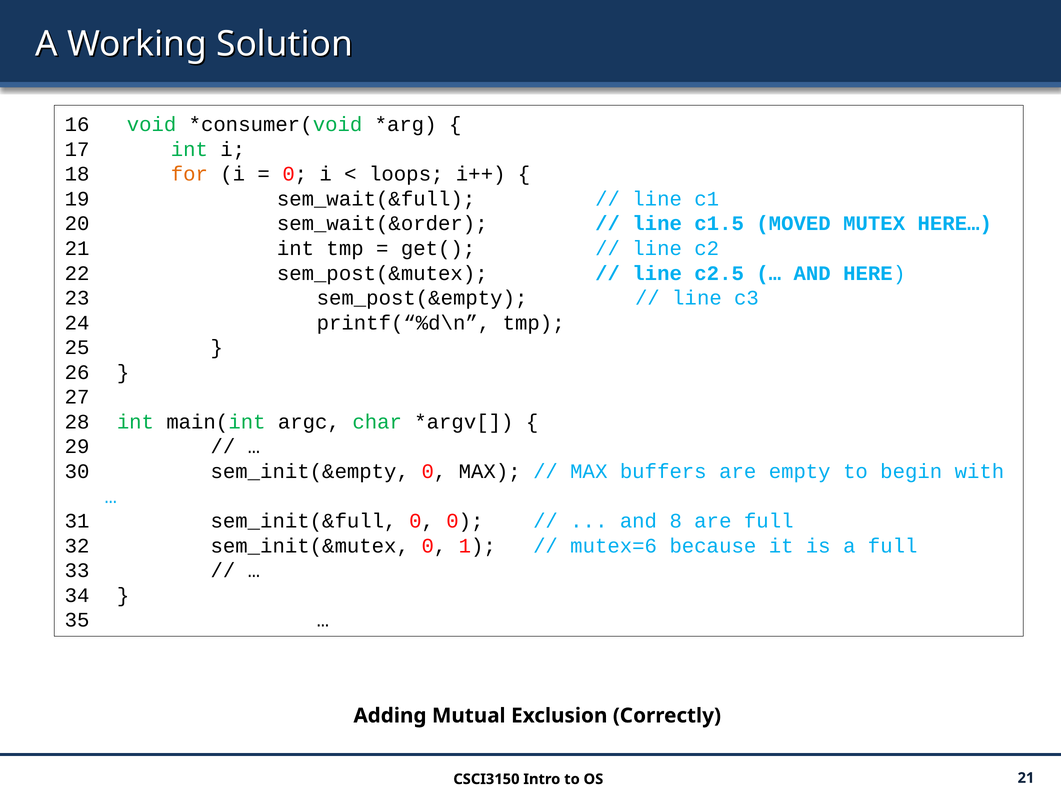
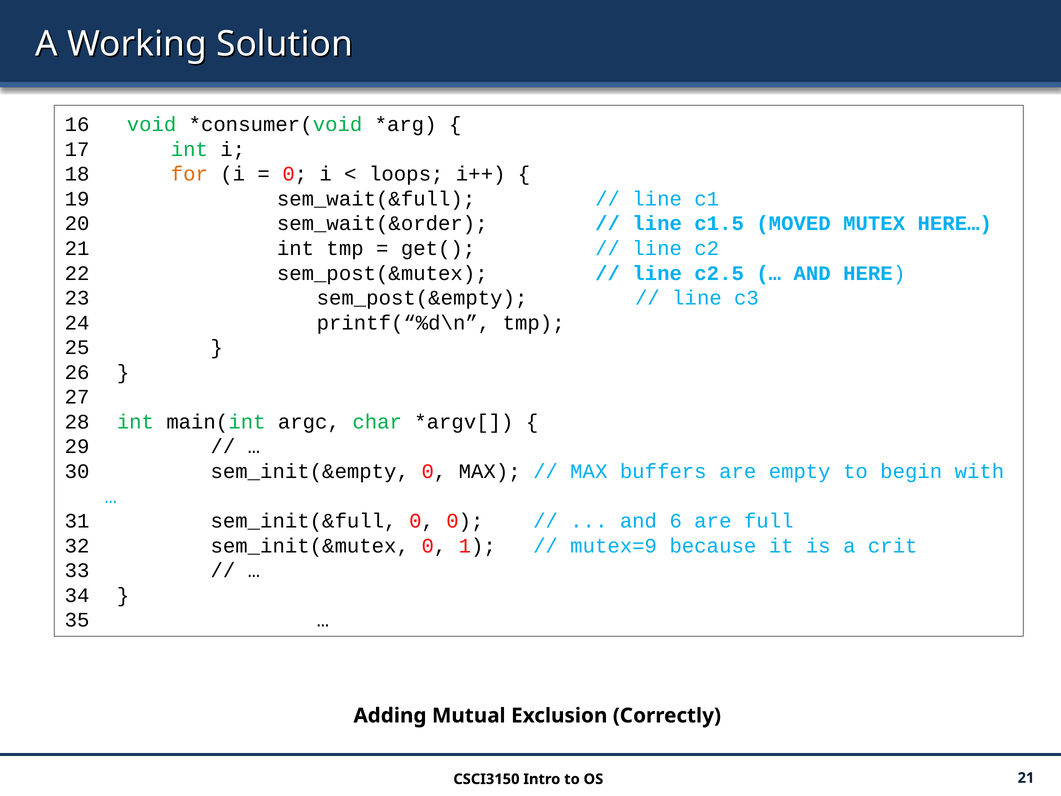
8: 8 -> 6 (676, 521)
mutex=6: mutex=6 -> mutex=9 (614, 546)
a full: full -> crit (893, 546)
